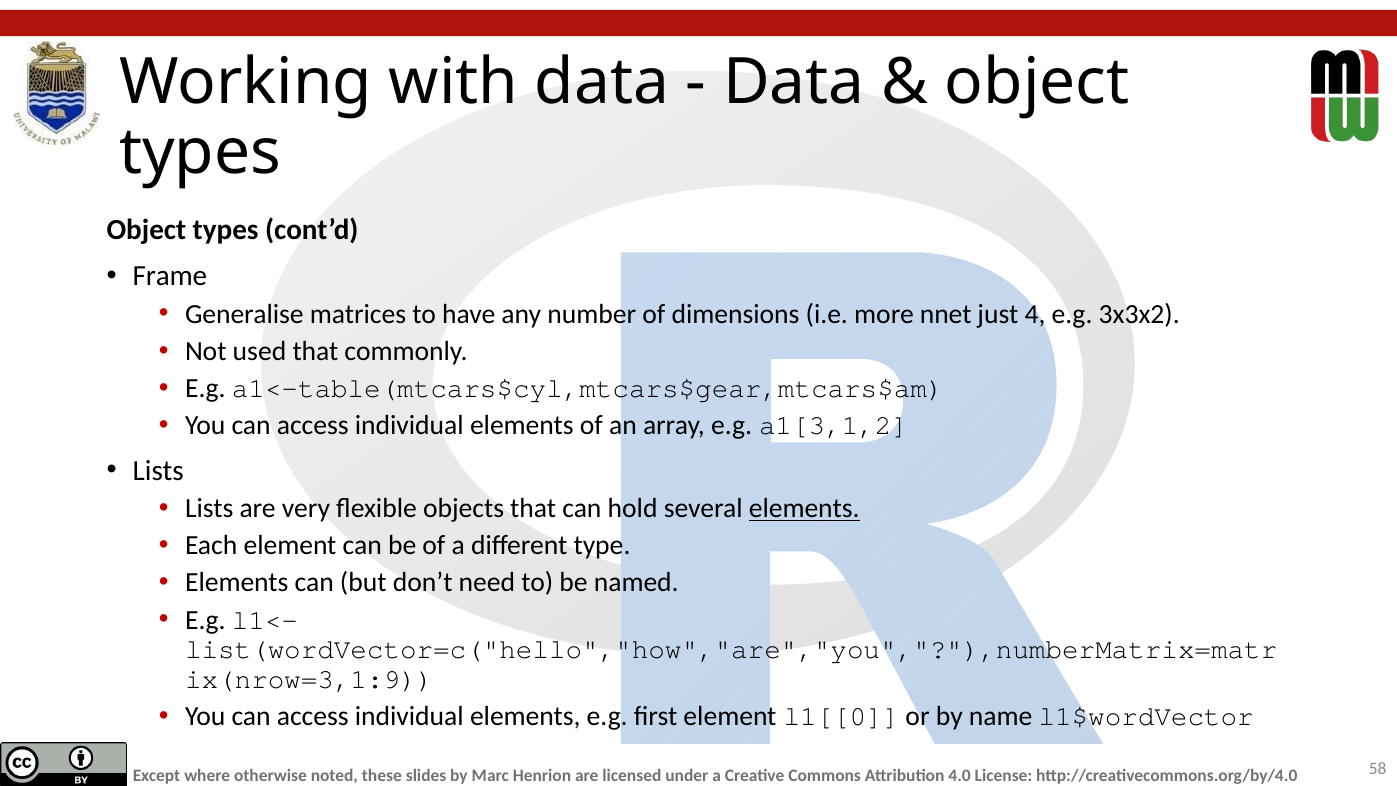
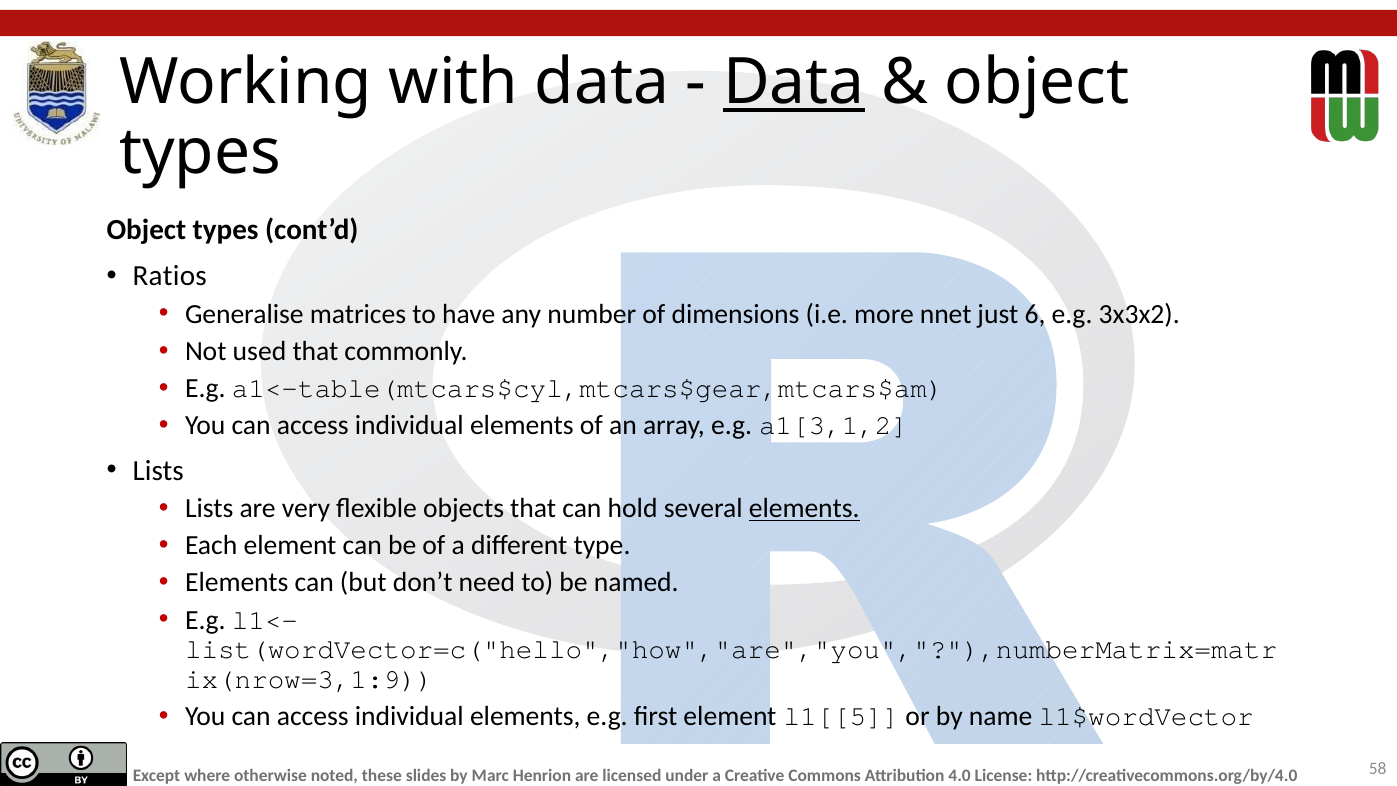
Data underline: none -> present (794, 83)
Frame: Frame -> Ratios (170, 276)
4: 4 -> 6 (1035, 314)
l1[[0: l1[[0 -> l1[[5 (841, 717)
